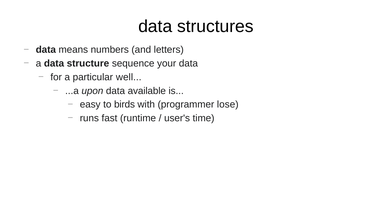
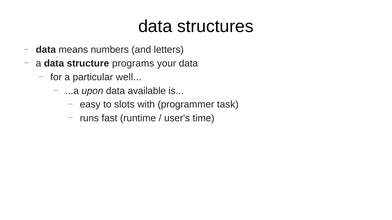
sequence: sequence -> programs (133, 64)
birds: birds -> slots (124, 105)
lose: lose -> task (228, 105)
